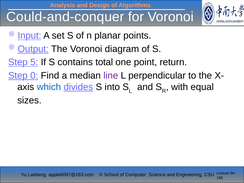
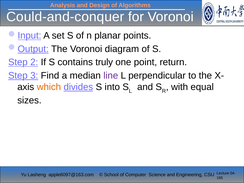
5: 5 -> 2 (34, 62)
total: total -> truly (104, 62)
0: 0 -> 3 (34, 76)
which colour: blue -> orange (49, 87)
